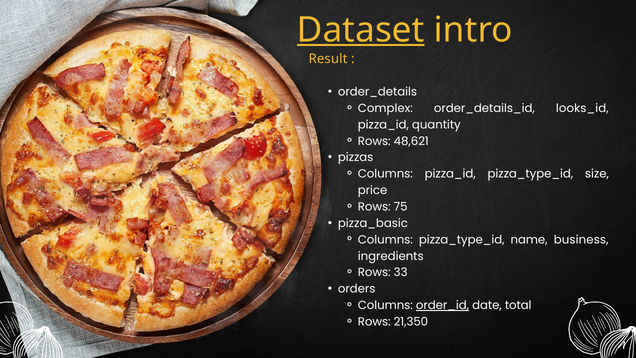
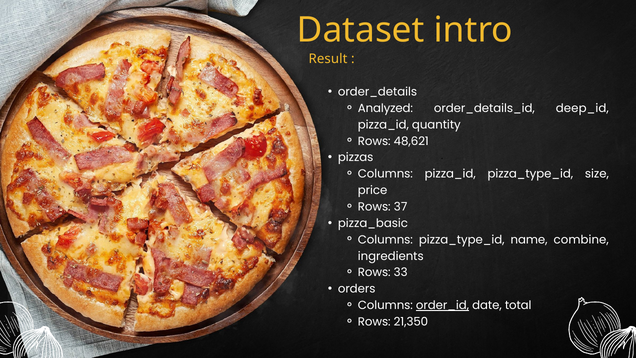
Dataset underline: present -> none (361, 30)
Complex: Complex -> Analyzed (385, 108)
looks_id: looks_id -> deep_id (582, 108)
75: 75 -> 37 (401, 207)
business: business -> combine (581, 240)
